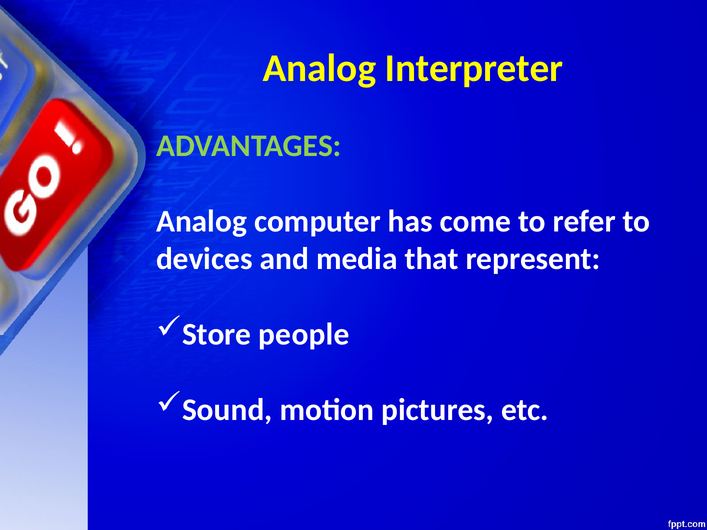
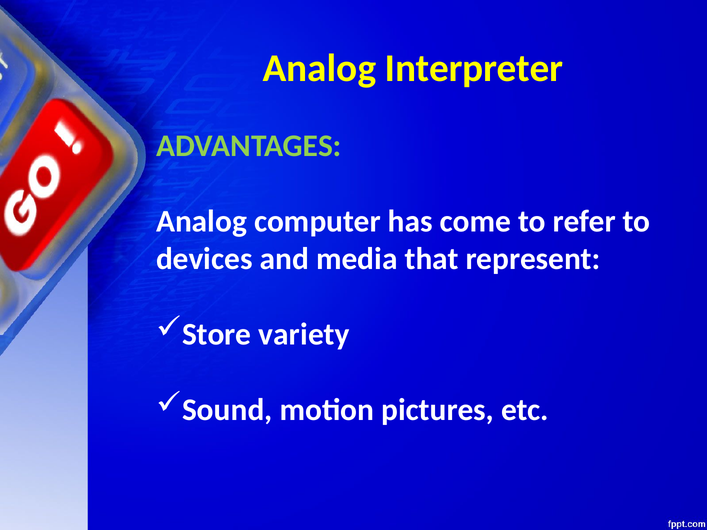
people: people -> variety (304, 335)
